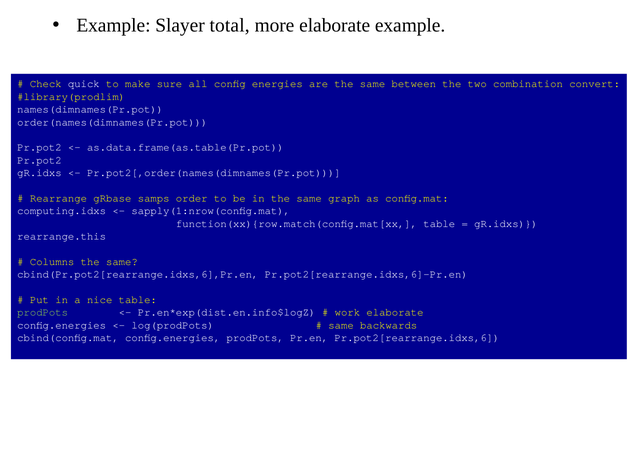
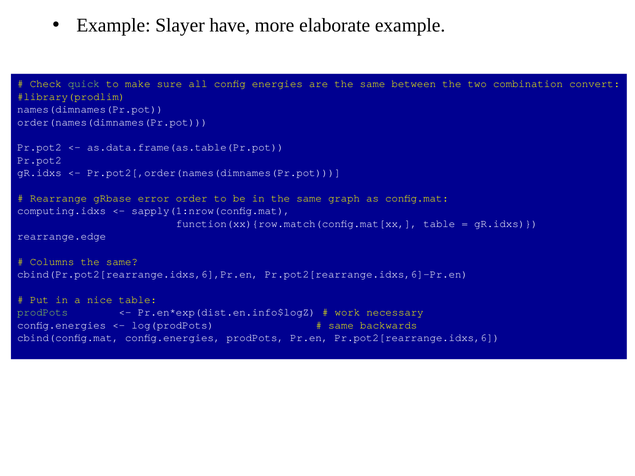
total: total -> have (230, 25)
quick colour: white -> light green (84, 84)
samps: samps -> error (154, 198)
rearrange.this: rearrange.this -> rearrange.edge (62, 236)
work elaborate: elaborate -> necessary (395, 313)
